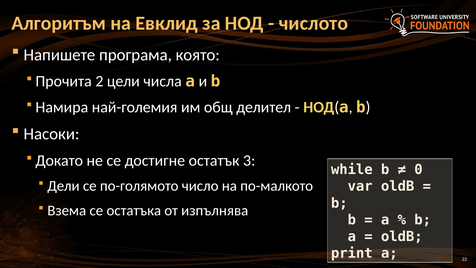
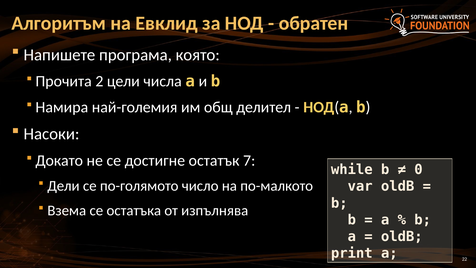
числото: числото -> обратен (314, 23)
3: 3 -> 7 (249, 160)
